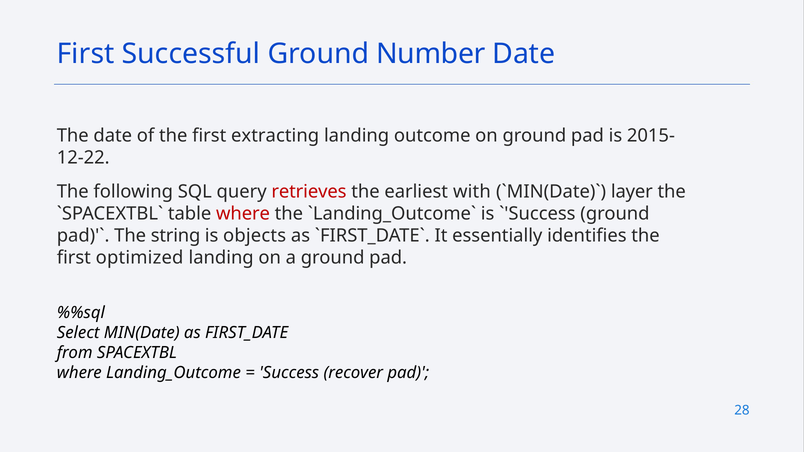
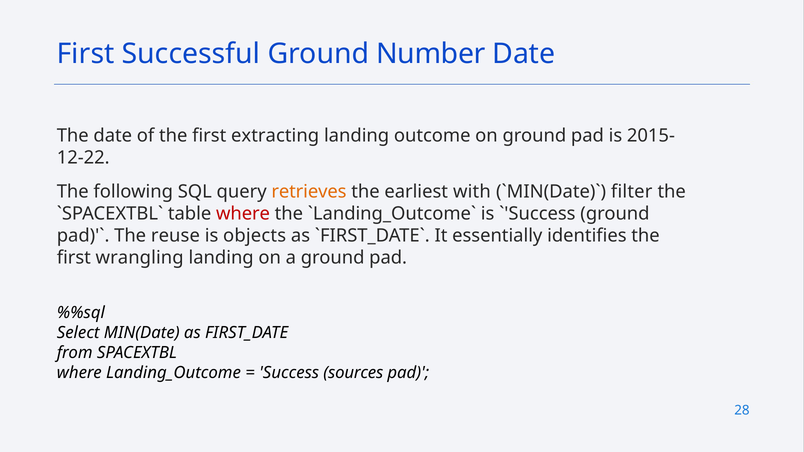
retrieves colour: red -> orange (309, 192)
layer: layer -> filter (632, 192)
string: string -> reuse (175, 236)
optimized: optimized -> wrangling (140, 258)
recover: recover -> sources (353, 373)
